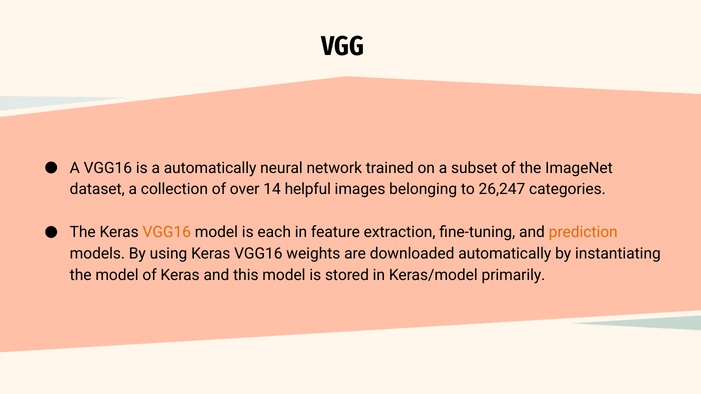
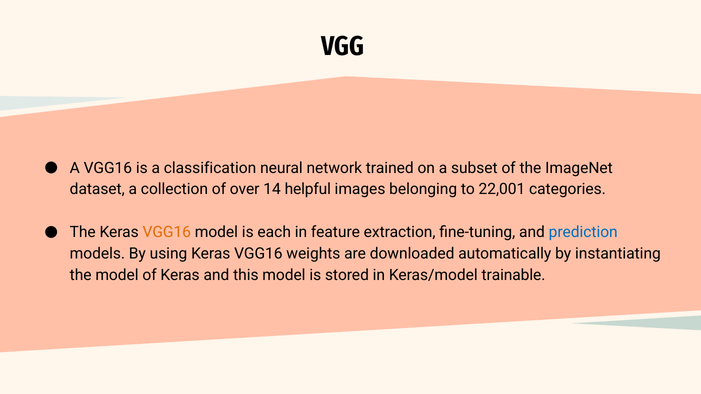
a automatically: automatically -> classification (210, 168)
26,247: 26,247 -> 22,001 (502, 189)
prediction colour: orange -> blue (583, 232)
primarily: primarily -> trainable (513, 275)
